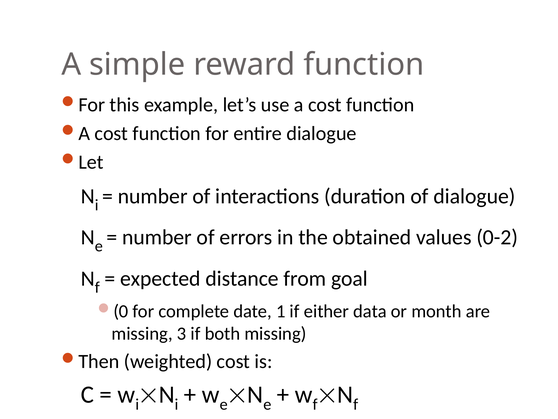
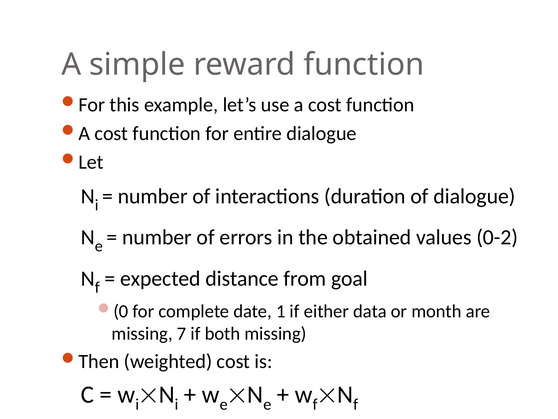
3: 3 -> 7 (182, 333)
